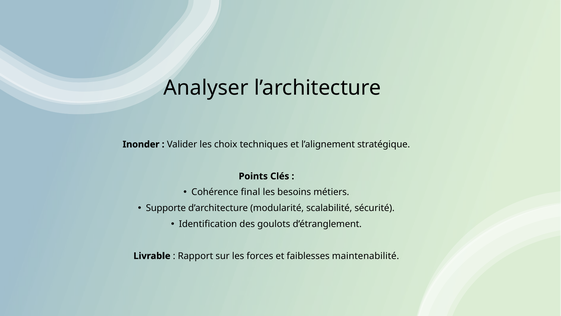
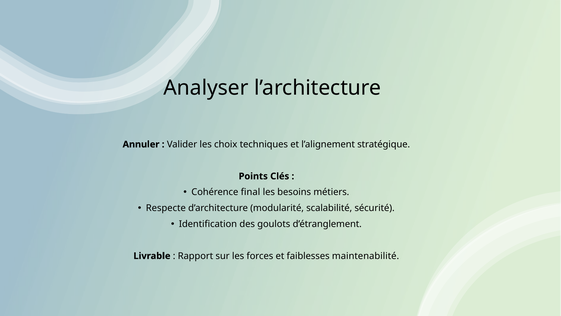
Inonder: Inonder -> Annuler (141, 144)
Supporte: Supporte -> Respecte (166, 208)
